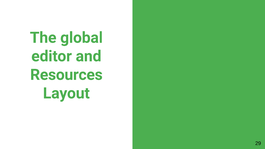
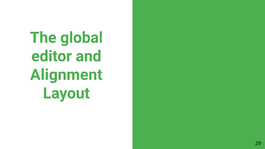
Resources: Resources -> Alignment (66, 75)
